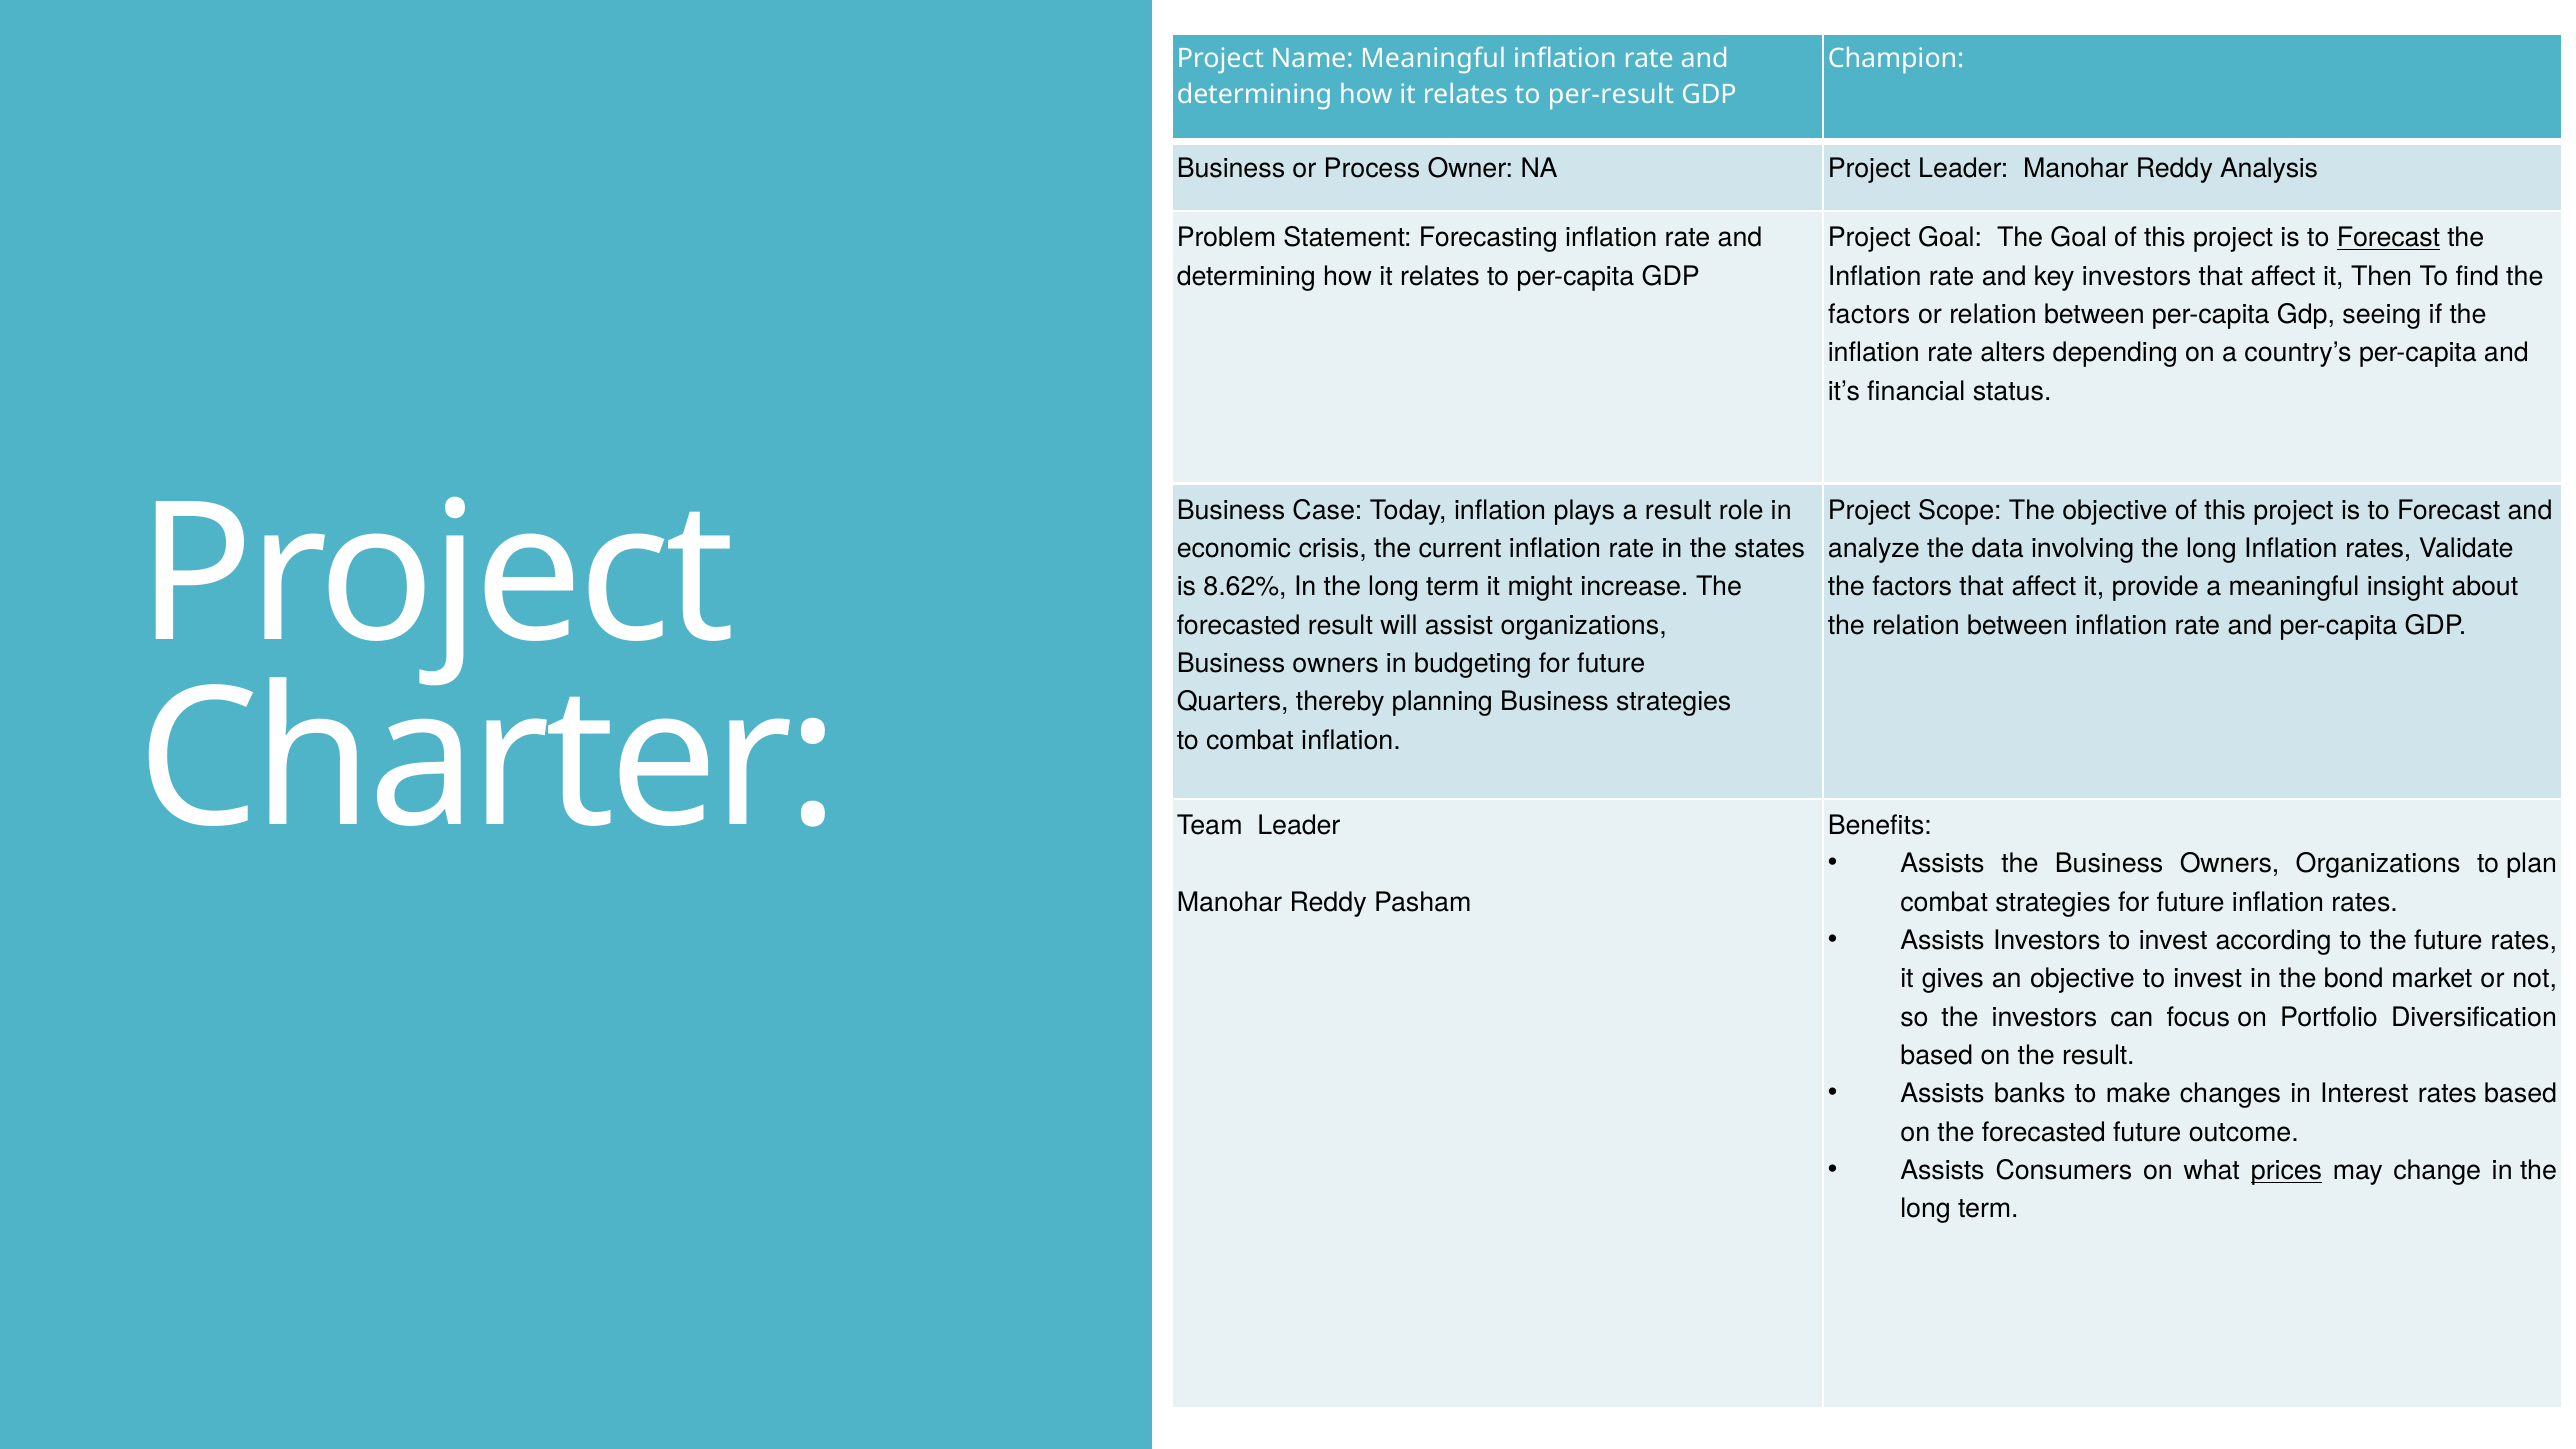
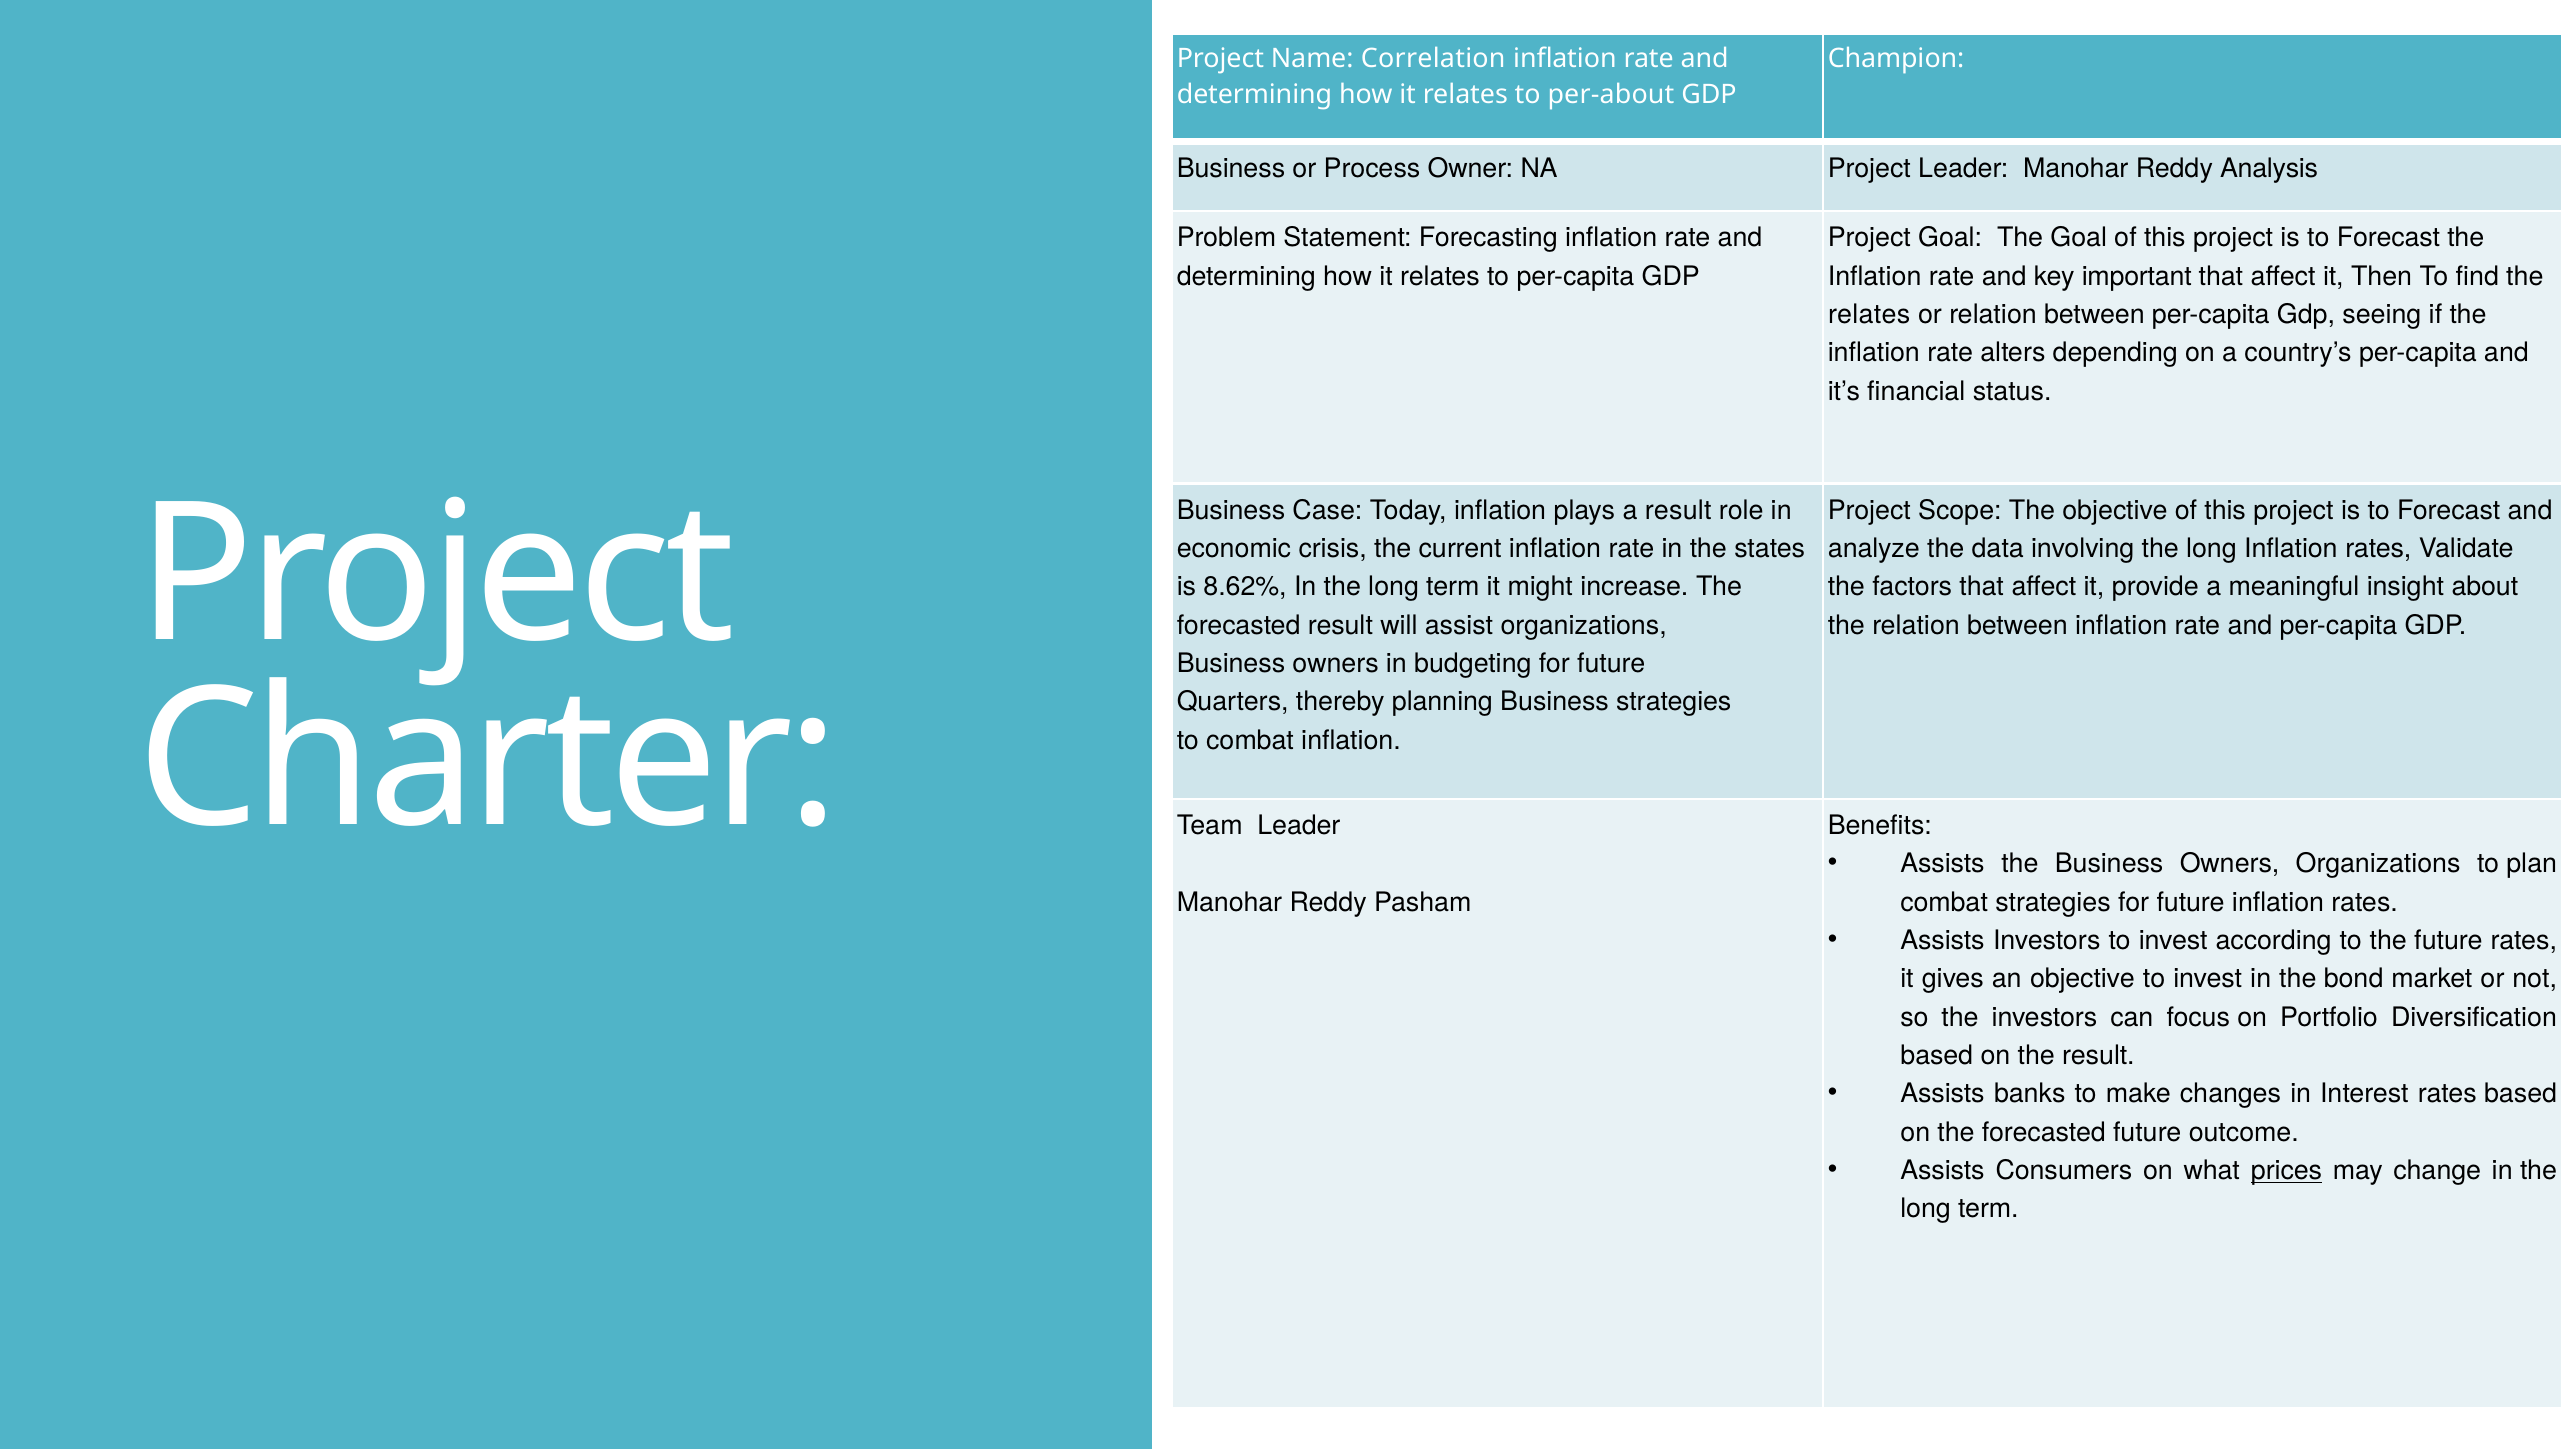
Name Meaningful: Meaningful -> Correlation (1433, 59)
per-result: per-result -> per-about (1611, 95)
Forecast underline: present -> none (2388, 238)
key investors: investors -> important (2137, 276)
factors: factors -> relates (1869, 314)
